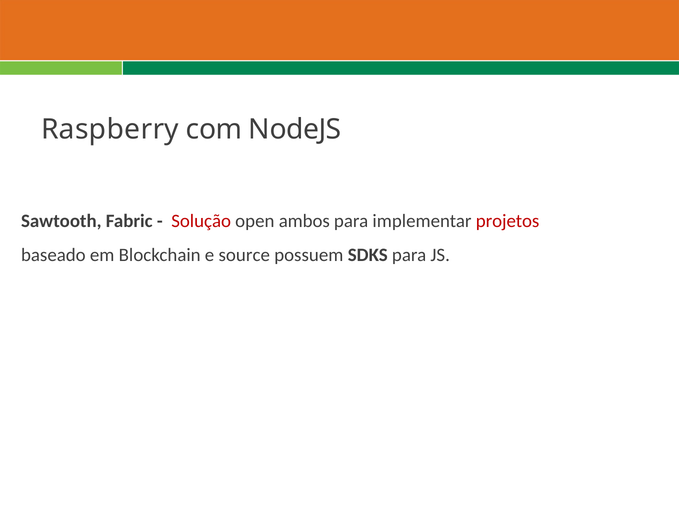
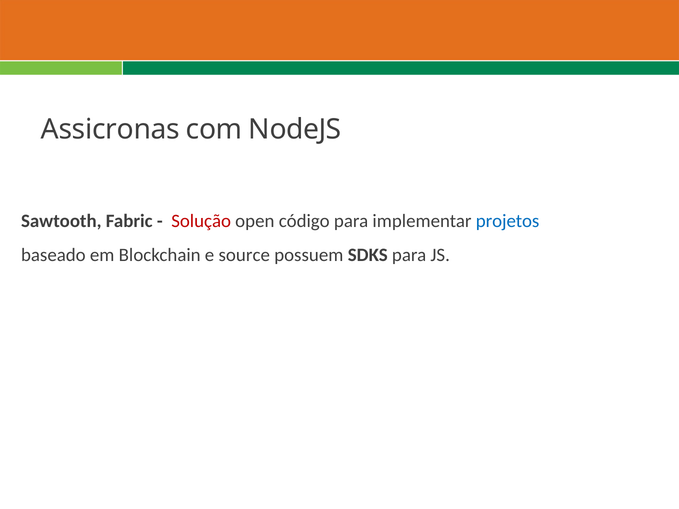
Raspberry: Raspberry -> Assicronas (110, 129)
ambos: ambos -> código (304, 221)
projetos colour: red -> blue (508, 221)
